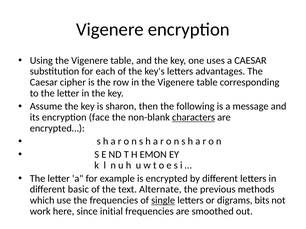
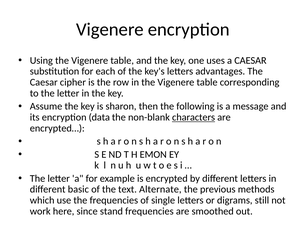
face: face -> data (99, 118)
single underline: present -> none (163, 201)
bits: bits -> still (262, 201)
initial: initial -> stand (111, 212)
